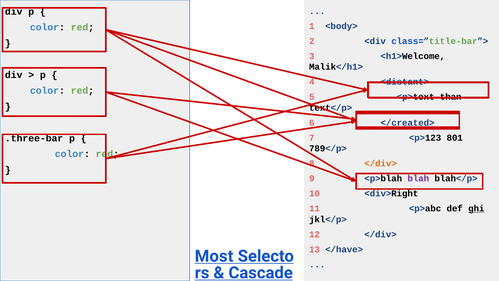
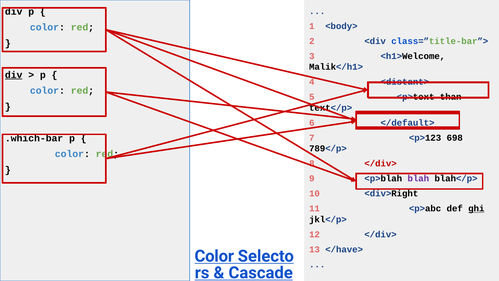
div underline: none -> present (14, 75)
</created>: </created> -> </default> (408, 123)
801: 801 -> 698 (455, 138)
.three-bar: .three-bar -> .which-bar (34, 138)
</div> colour: orange -> red (381, 163)
Most: Most -> Color (214, 256)
